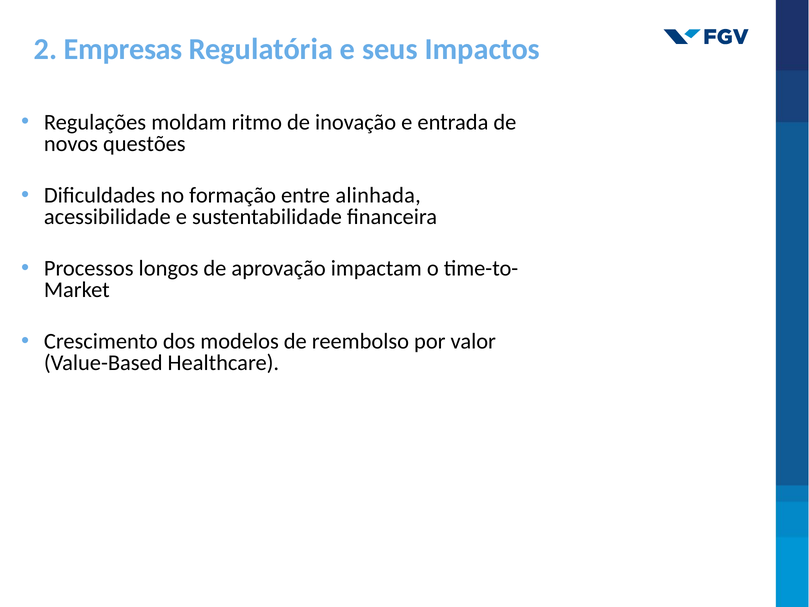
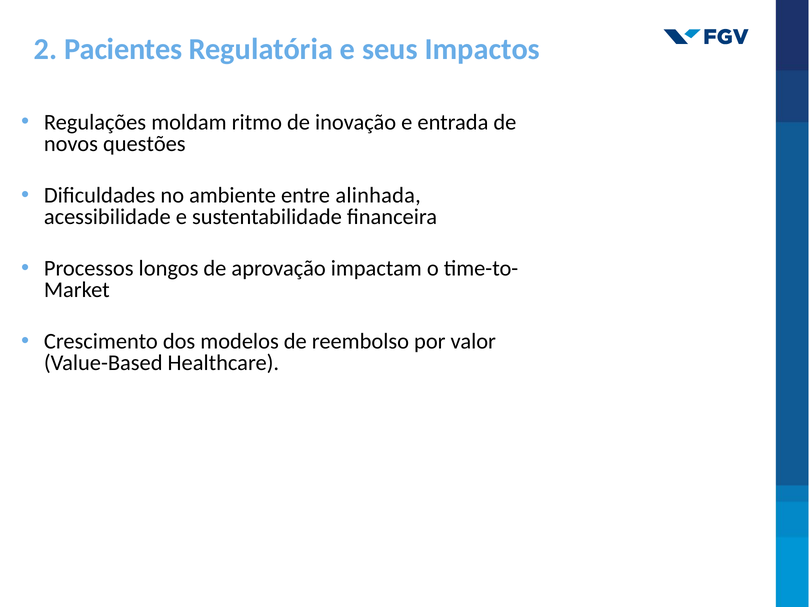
Empresas: Empresas -> Pacientes (123, 49)
formação: formação -> ambiente (233, 195)
